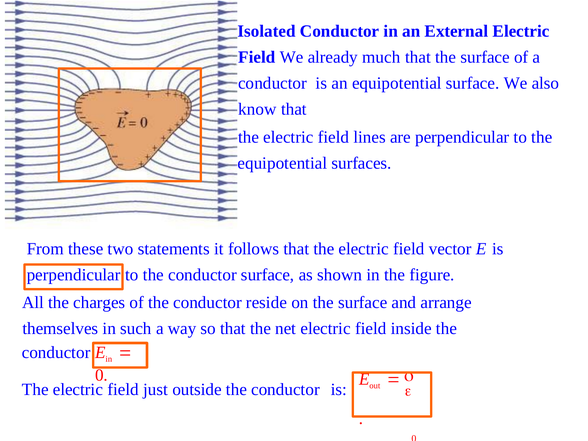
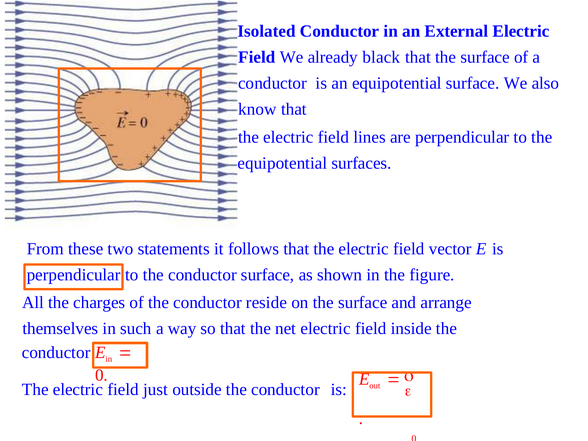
much: much -> black (381, 57)
